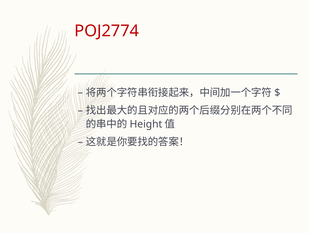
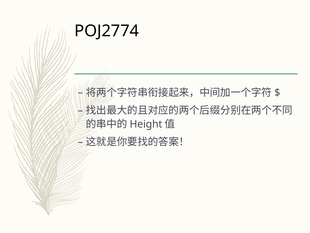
POJ2774 colour: red -> black (107, 31)
